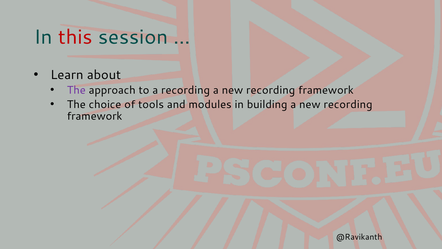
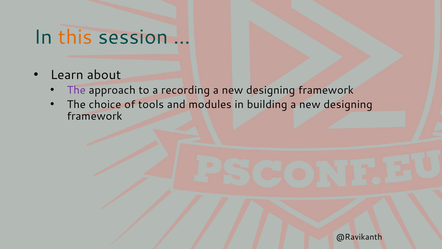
this colour: red -> orange (75, 37)
recording: recording -> designing (271, 90)
building a new recording: recording -> designing (348, 104)
